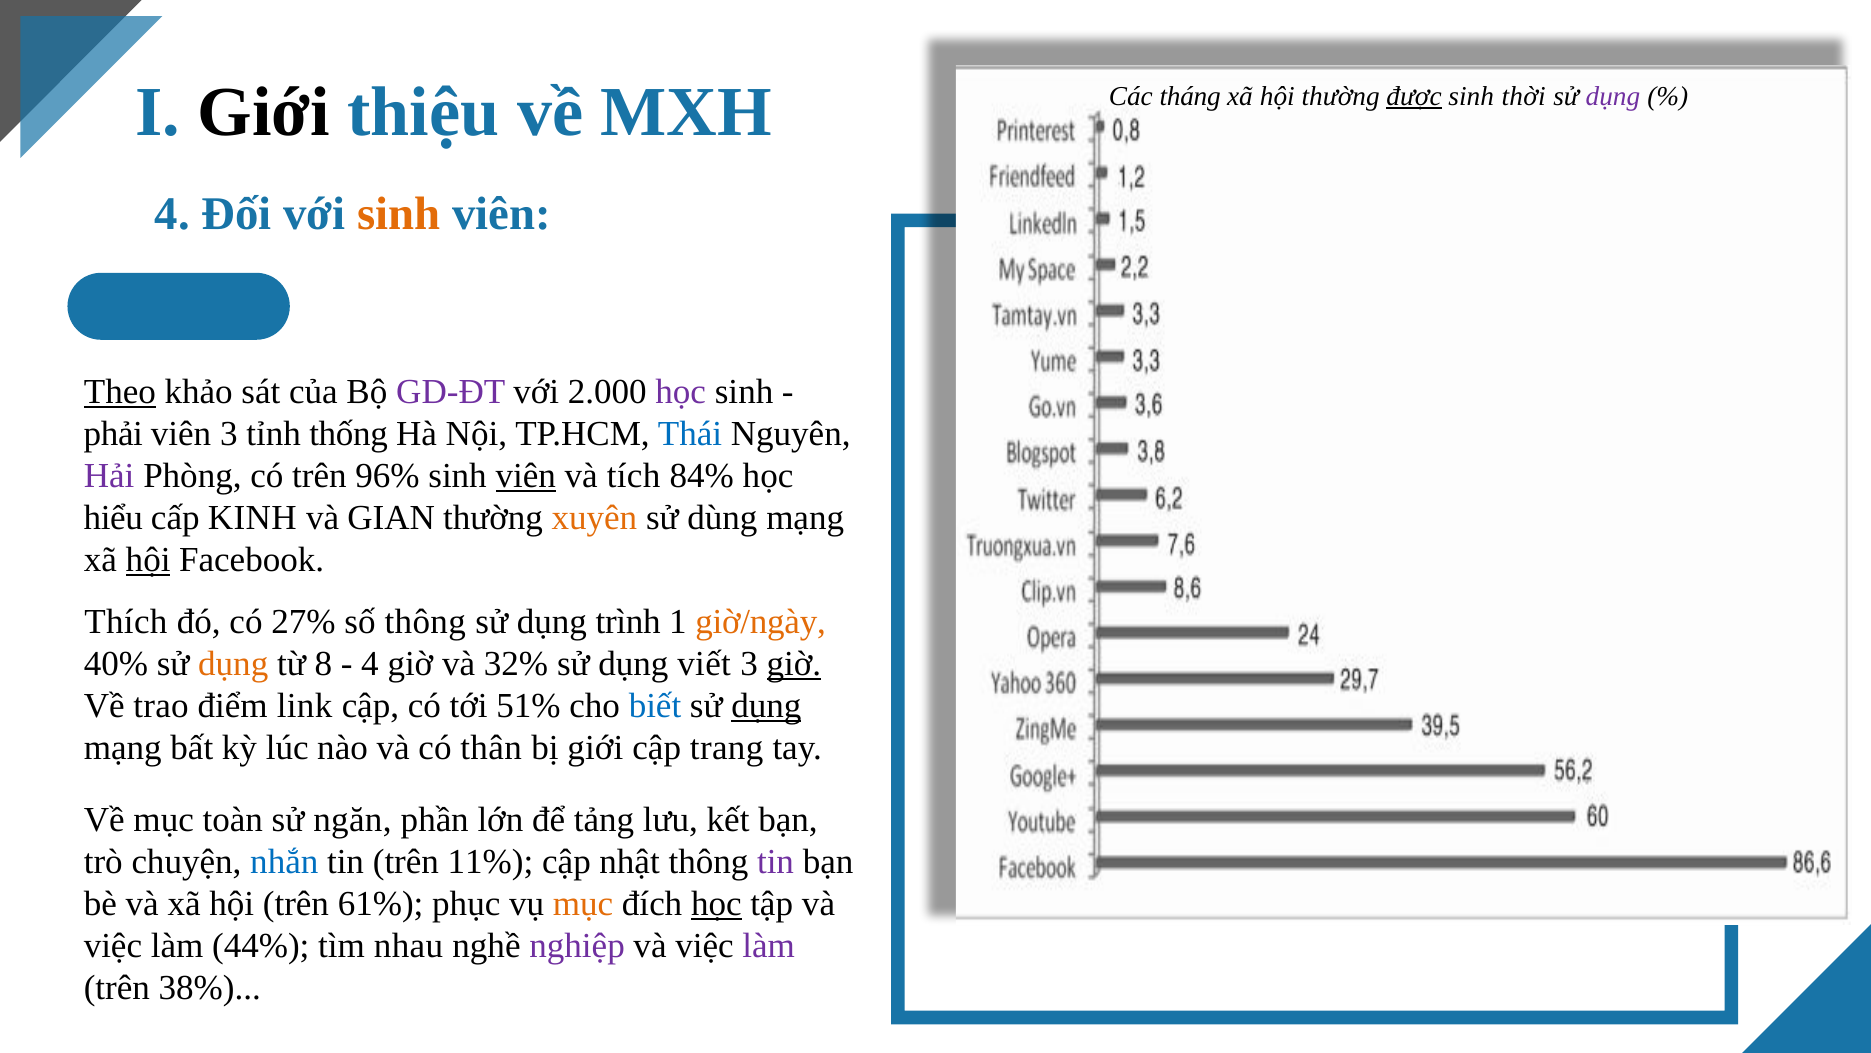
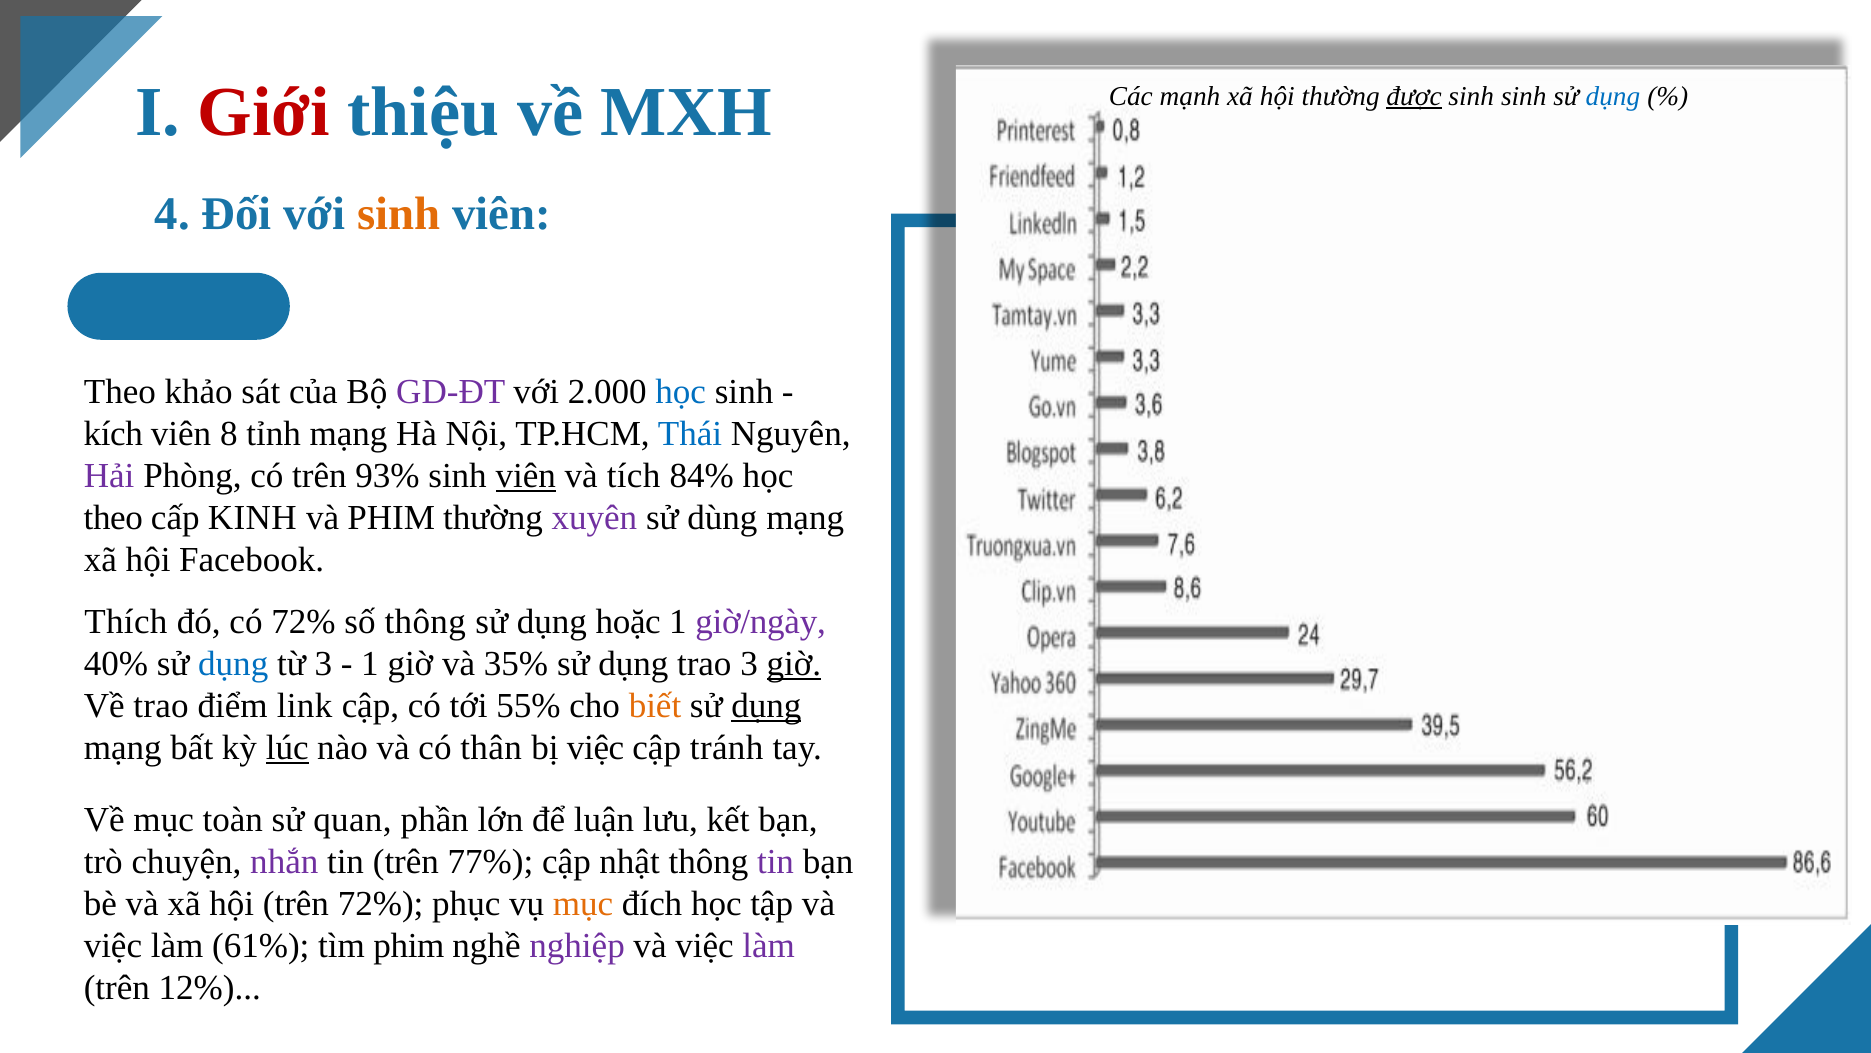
Giới colour: black -> red (264, 112)
tháng: tháng -> mạnh (1190, 96)
sinh thời: thời -> sinh (1524, 96)
dụng colour: purple -> blue (1613, 96)
Theo underline: present -> none (120, 392)
học colour: purple -> blue (681, 392)
phải: phải -> kích (113, 434)
viên 3: 3 -> 8 (229, 434)
tỉnh thống: thống -> mạng (348, 434)
96%: 96% -> 93% (388, 476)
hiểu: hiểu -> theo (113, 518)
và GIAN: GIAN -> PHIM (391, 518)
xuyên colour: orange -> purple (595, 518)
hội underline: present -> none (148, 560)
có 27%: 27% -> 72% (303, 622)
trình: trình -> hoặc (628, 622)
giờ/ngày colour: orange -> purple (761, 622)
dụng colour: orange -> blue (233, 664)
từ 8: 8 -> 3 (323, 664)
4: 4 -> 1 (370, 664)
32%: 32% -> 35% (516, 664)
dụng viết: viết -> trao (704, 664)
51%: 51% -> 55% (528, 706)
biết colour: blue -> orange (655, 706)
lúc underline: none -> present (287, 748)
bị giới: giới -> việc (596, 748)
trang: trang -> tránh (727, 748)
ngăn: ngăn -> quan (352, 819)
tảng: tảng -> luận (604, 819)
nhắn colour: blue -> purple (284, 861)
11%: 11% -> 77% (490, 861)
trên 61%: 61% -> 72% (381, 903)
học underline: present -> none (716, 903)
44%: 44% -> 61% (261, 946)
tìm nhau: nhau -> phim (409, 946)
38%: 38% -> 12% (210, 988)
